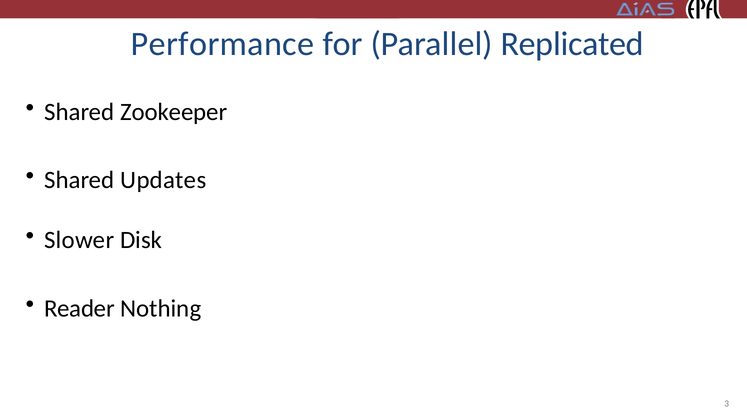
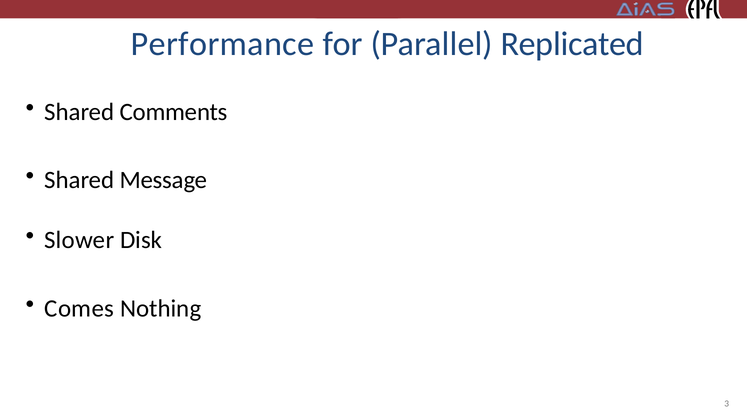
Zookeeper: Zookeeper -> Comments (174, 112)
Updates: Updates -> Message (164, 180)
Reader: Reader -> Comes (79, 309)
